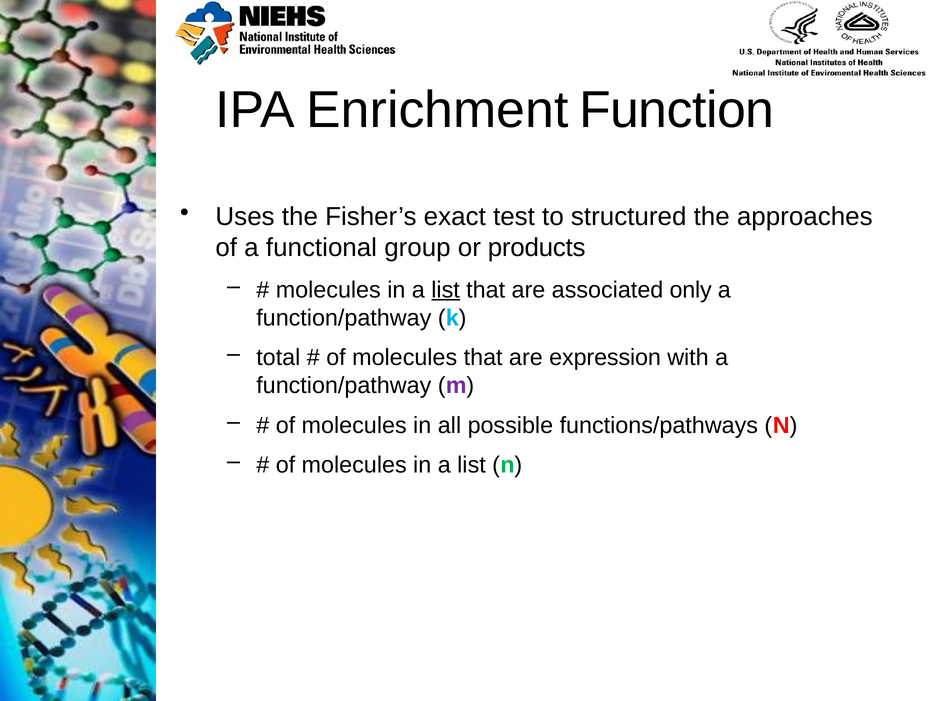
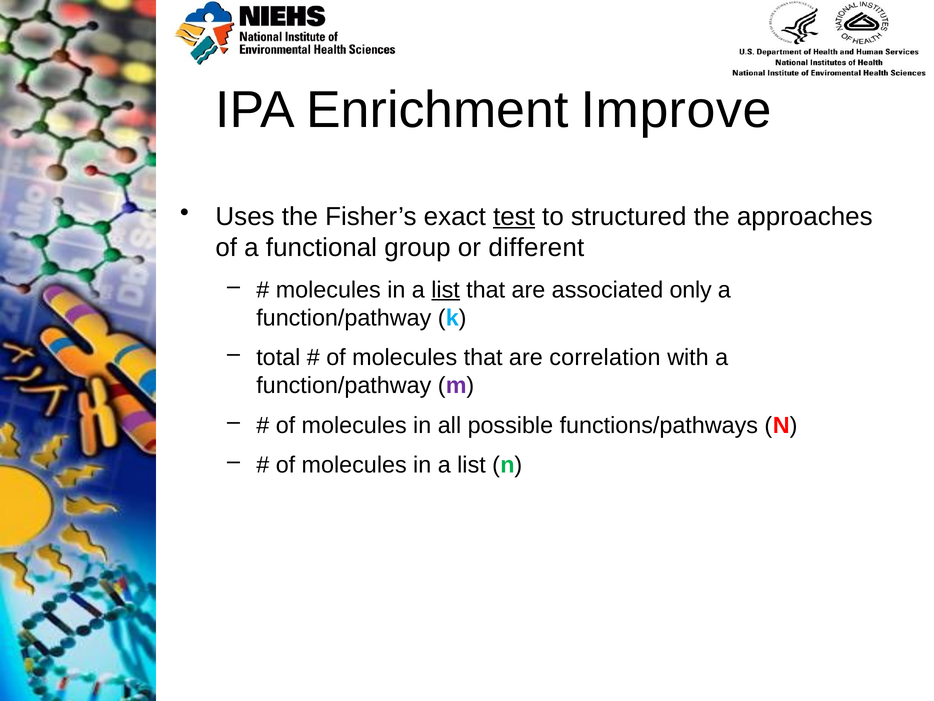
Function: Function -> Improve (676, 110)
test underline: none -> present (514, 217)
products: products -> different (536, 248)
expression: expression -> correlation (605, 357)
